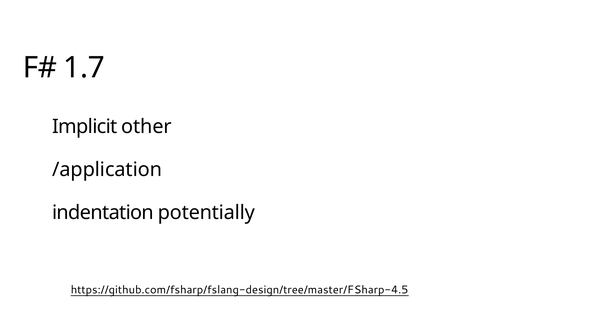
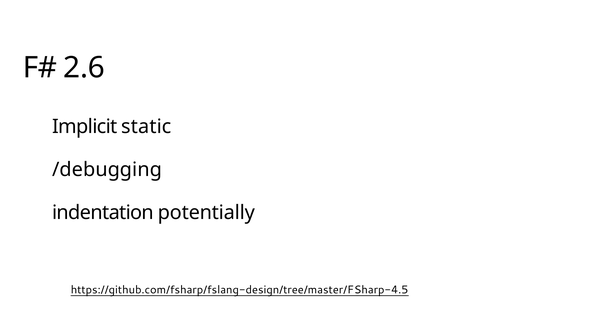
1.7: 1.7 -> 2.6 (84, 68)
other: other -> static (146, 127)
/application: /application -> /debugging (107, 170)
